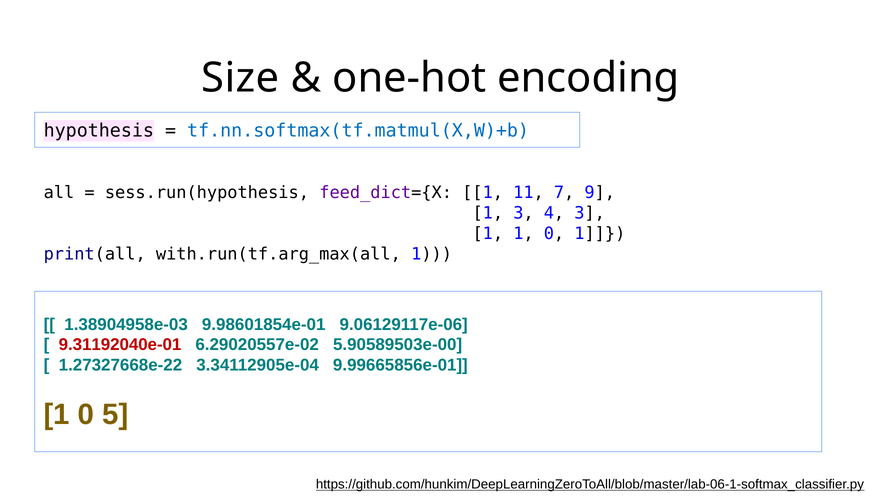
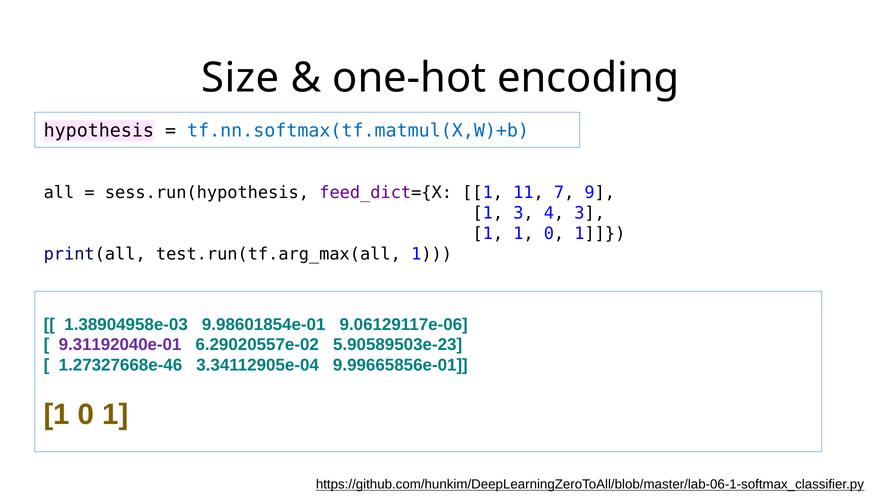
with.run(tf.arg_max(all: with.run(tf.arg_max(all -> test.run(tf.arg_max(all (278, 254)
9.31192040e-01 colour: red -> purple (120, 345)
5.90589503e-00: 5.90589503e-00 -> 5.90589503e-23 (398, 345)
1.27327668e-22: 1.27327668e-22 -> 1.27327668e-46 (120, 365)
5: 5 -> 1 (115, 414)
